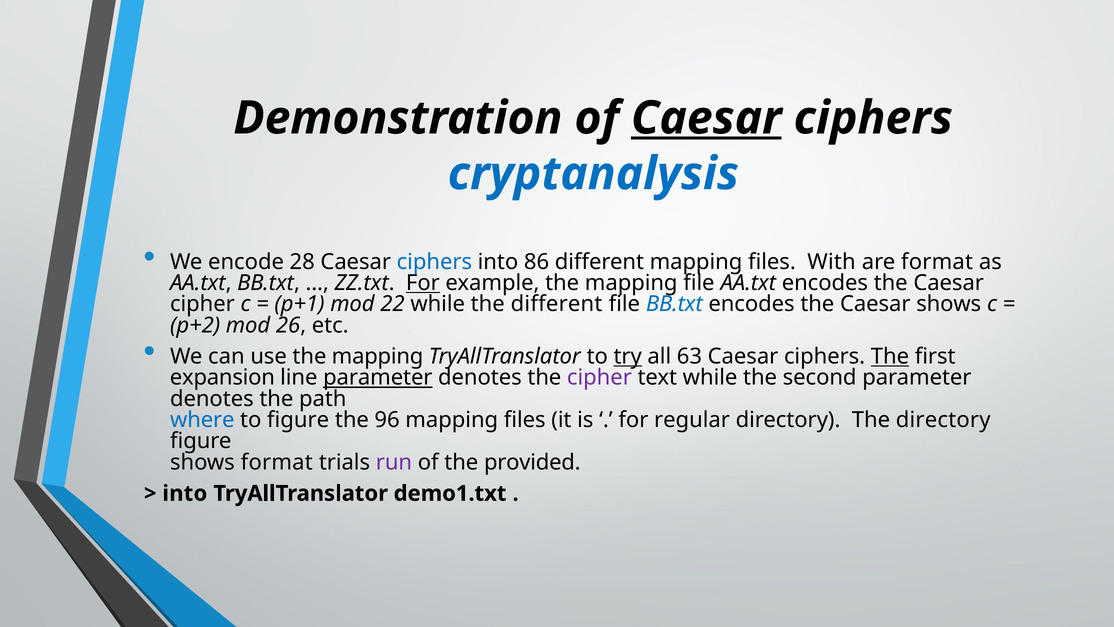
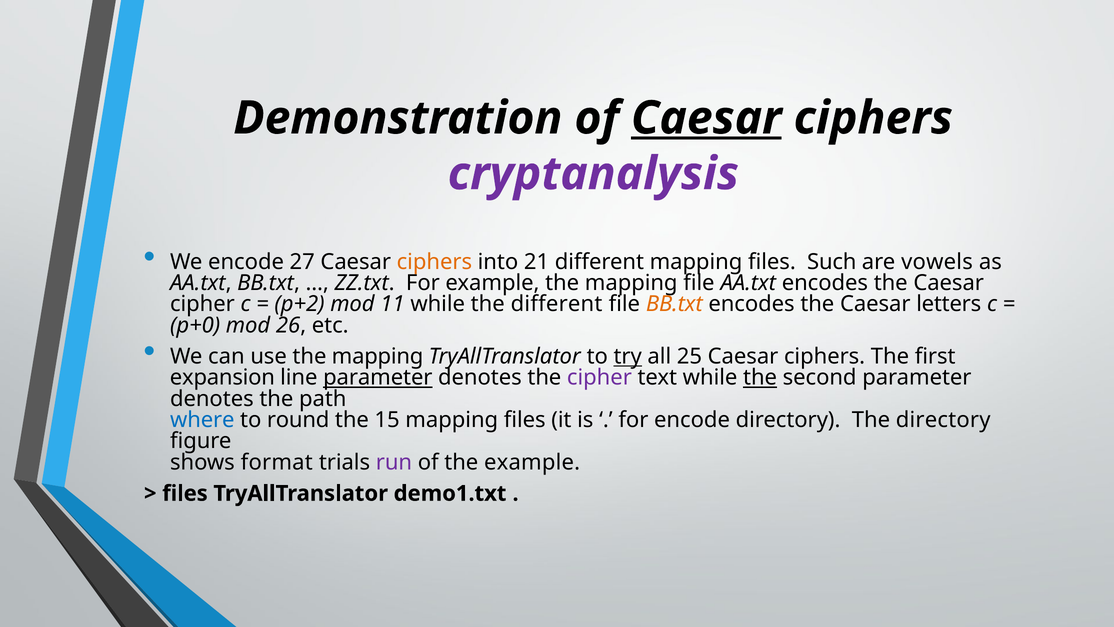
cryptanalysis colour: blue -> purple (593, 174)
28: 28 -> 27 (302, 262)
ciphers colour: blue -> orange (434, 262)
86: 86 -> 21 (537, 262)
With: With -> Such (832, 262)
are format: format -> vowels (937, 262)
For underline: present -> none (423, 283)
p+1: p+1 -> p+2 (300, 304)
22: 22 -> 11 (392, 304)
BB.txt colour: blue -> orange (674, 304)
Caesar shows: shows -> letters (949, 304)
p+2: p+2 -> p+0 (195, 325)
63: 63 -> 25 (689, 356)
The underline: present -> none (890, 356)
the underline: none -> present (760, 377)
to figure: figure -> round (298, 420)
96: 96 -> 15 (387, 420)
for regular: regular -> encode (692, 420)
the provided: provided -> example (532, 462)
into: into -> files (185, 493)
